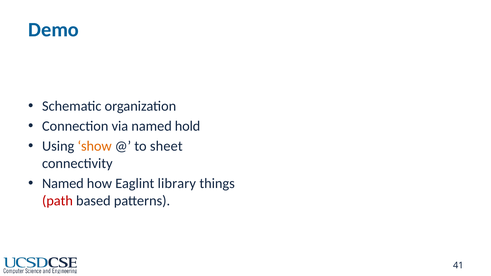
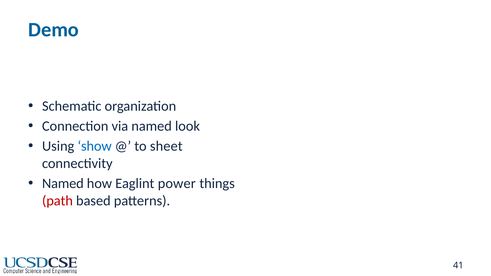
hold: hold -> look (187, 126)
show colour: orange -> blue (95, 146)
library: library -> power (177, 184)
